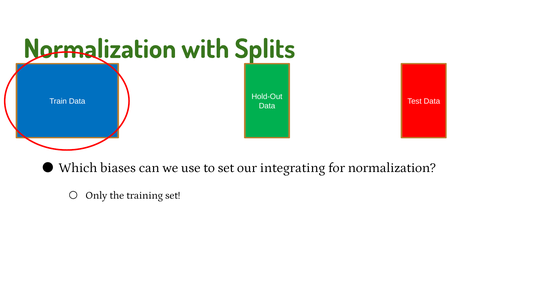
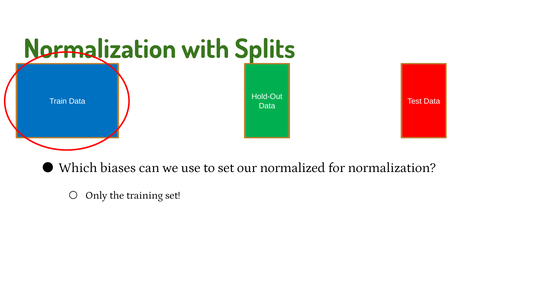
integrating: integrating -> normalized (293, 168)
